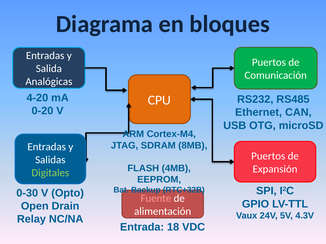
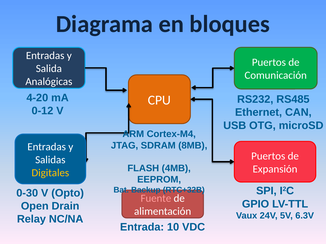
0-20: 0-20 -> 0-12 (42, 111)
Digitales colour: light green -> yellow (50, 173)
4.3V: 4.3V -> 6.3V (305, 216)
18: 18 -> 10 (173, 228)
